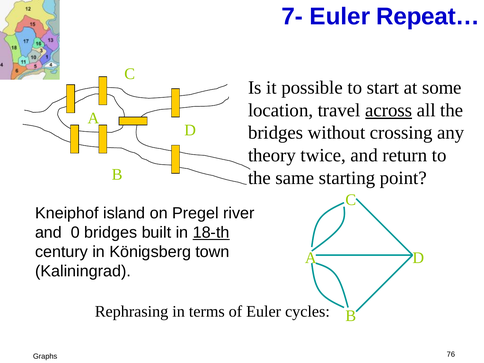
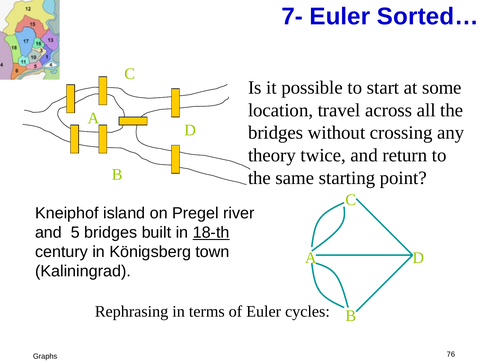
Repeat…: Repeat… -> Sorted… (428, 17)
across underline: present -> none (389, 110)
0: 0 -> 5 (75, 233)
